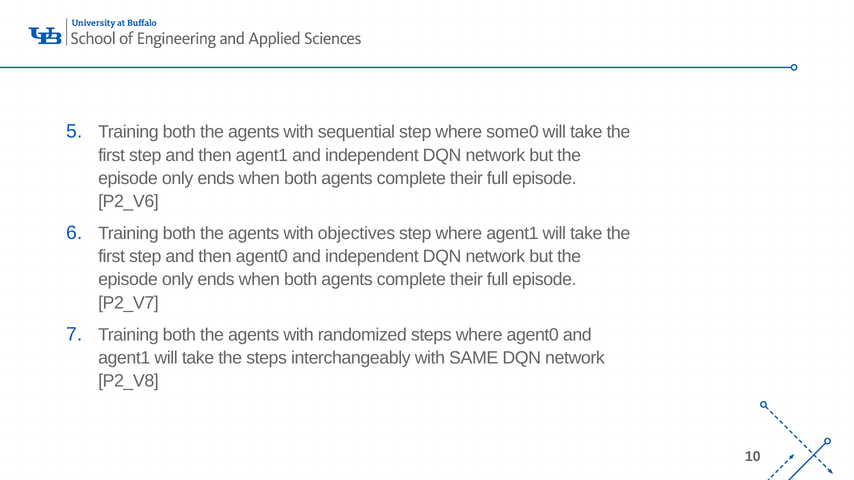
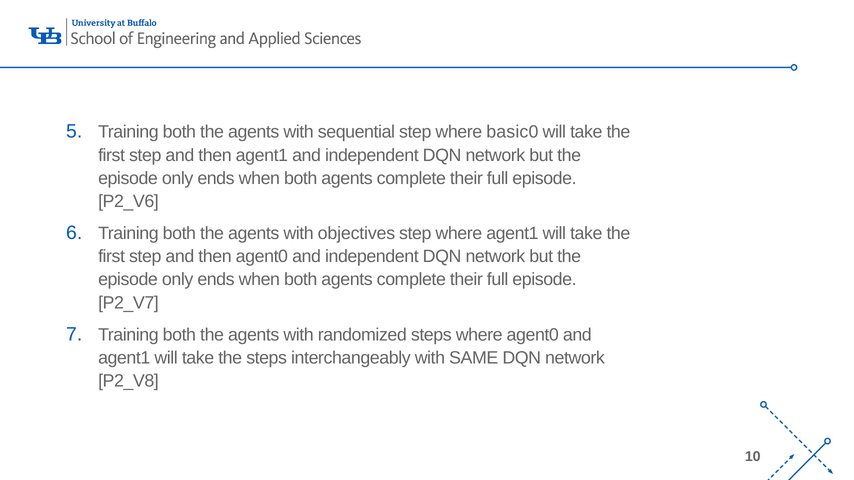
some0: some0 -> basic0 (512, 132)
